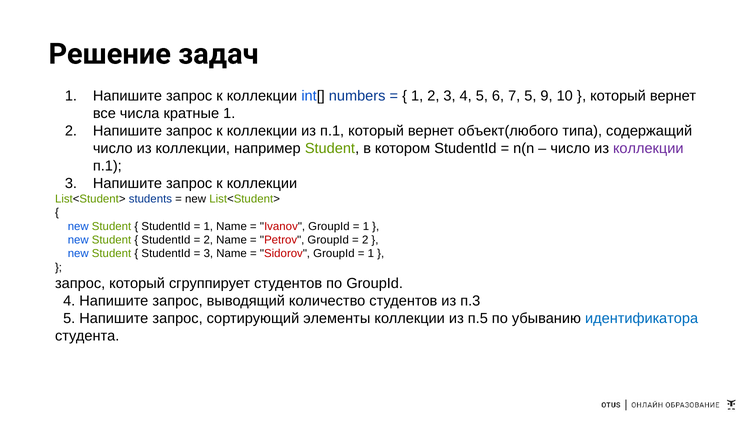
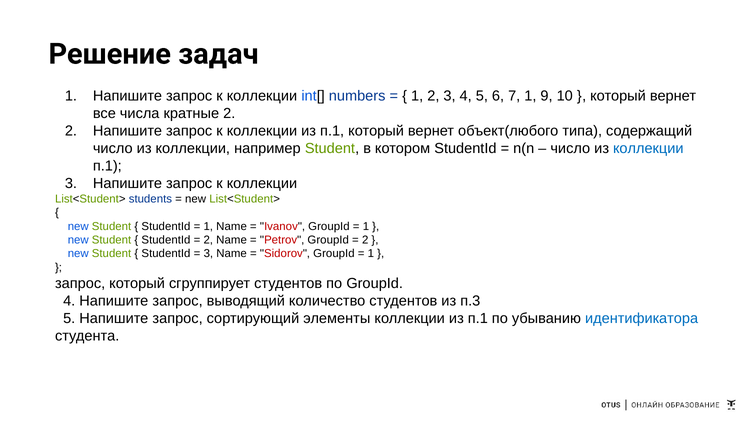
7 5: 5 -> 1 (530, 96)
кратные 1: 1 -> 2 (229, 113)
коллекции colour: purple -> blue (648, 148)
элементы коллекции из п.5: п.5 -> п.1 (478, 318)
